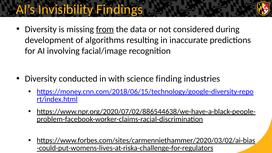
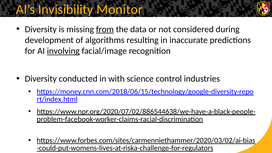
Findings: Findings -> Monitor (120, 9)
involving underline: none -> present (63, 51)
finding: finding -> control (169, 79)
